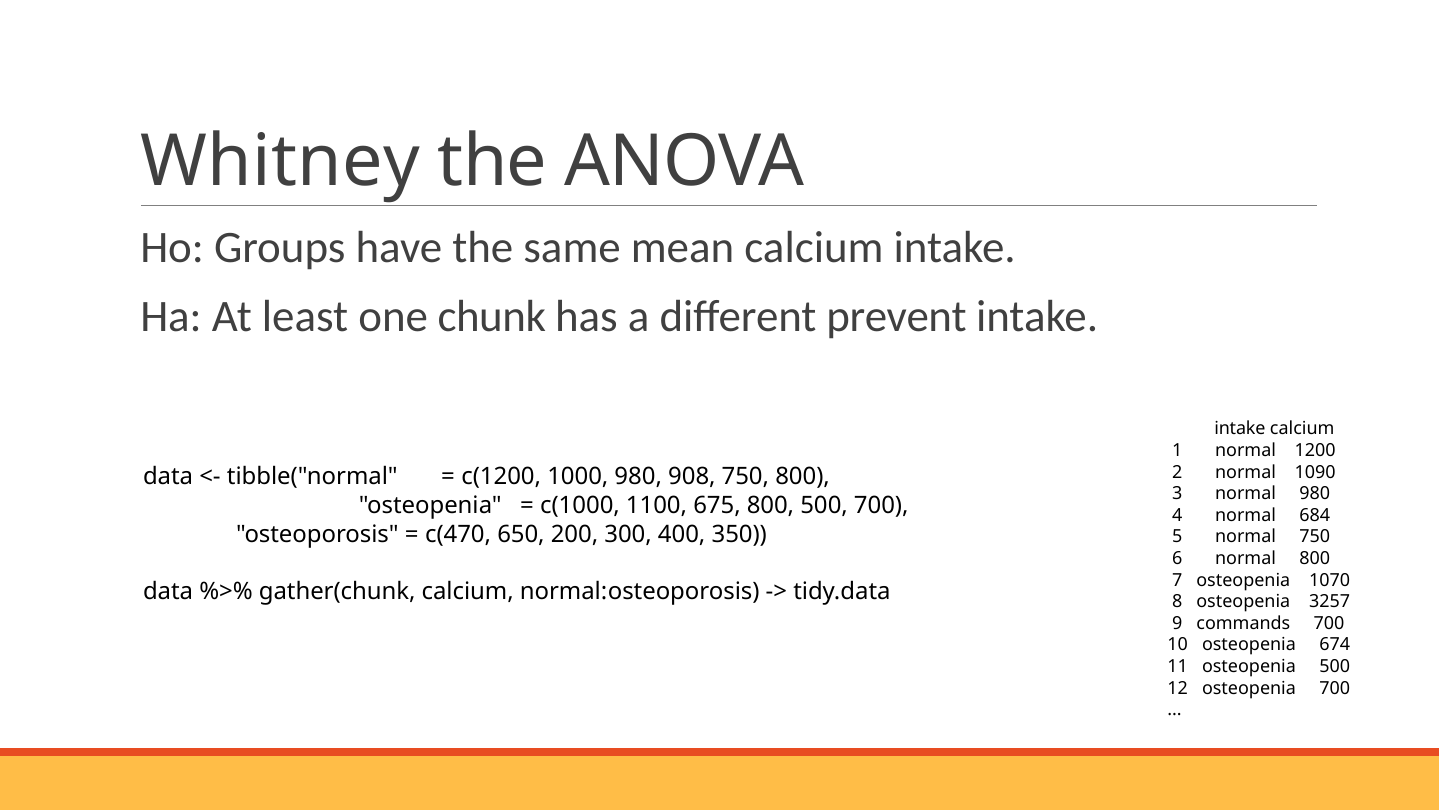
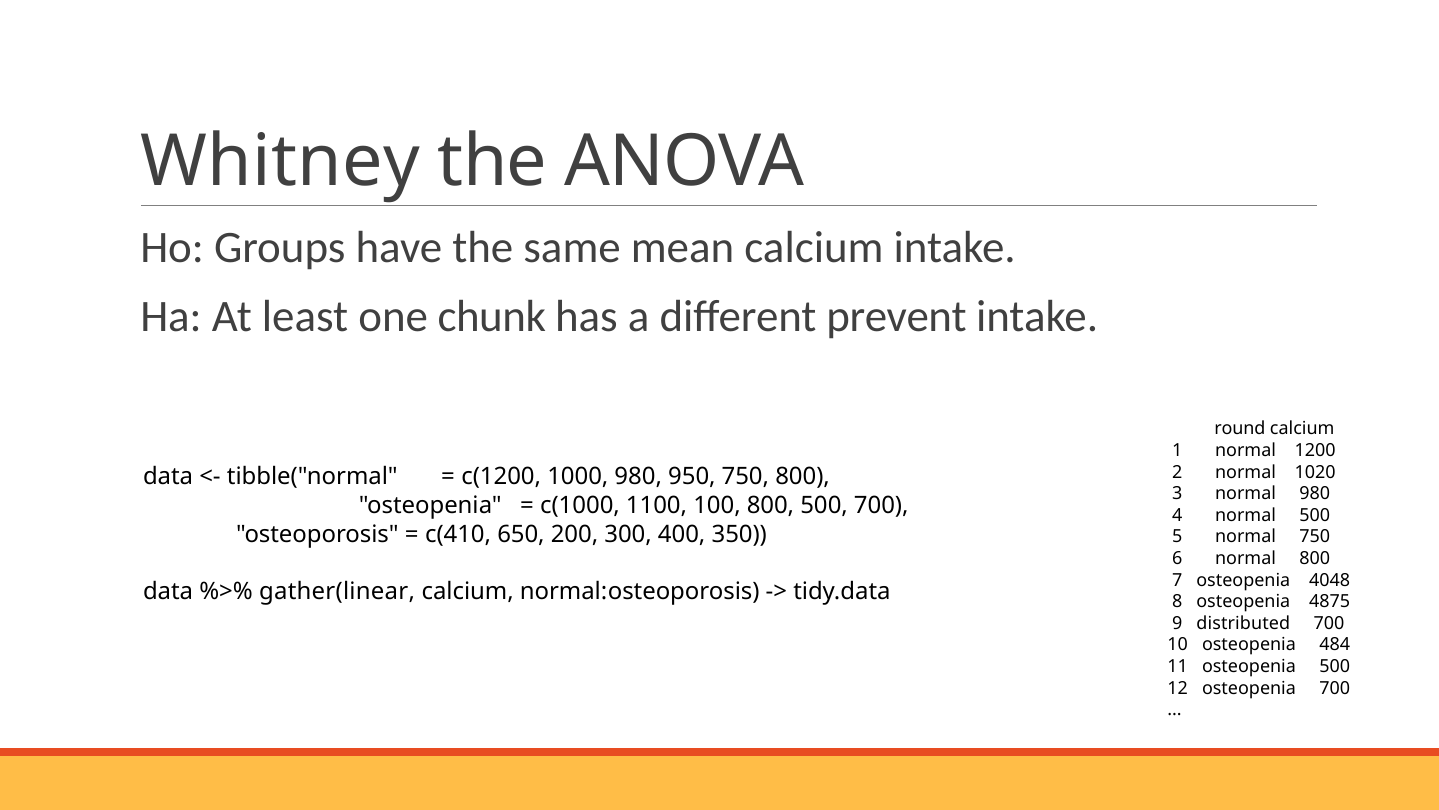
intake: intake -> round (1240, 429)
1090: 1090 -> 1020 (1315, 472)
908: 908 -> 950 (692, 477)
675: 675 -> 100 (717, 505)
normal 684: 684 -> 500 (1315, 515)
c(470: c(470 -> c(410 (458, 534)
1070: 1070 -> 4048 (1330, 580)
gather(chunk: gather(chunk -> gather(linear (337, 592)
3257: 3257 -> 4875 (1330, 601)
commands: commands -> distributed (1243, 623)
674: 674 -> 484 (1335, 644)
